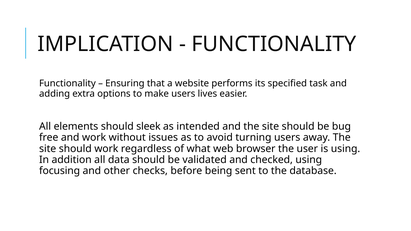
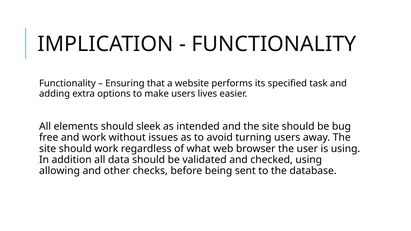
focusing: focusing -> allowing (60, 171)
